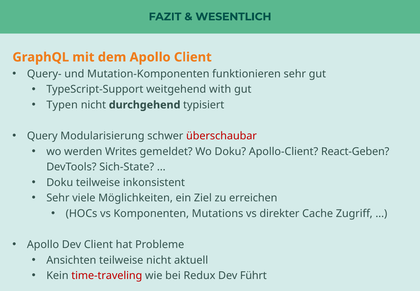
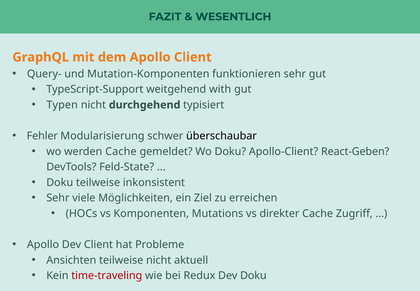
Query: Query -> Fehler (42, 136)
überschaubar colour: red -> black (221, 136)
werden Writes: Writes -> Cache (121, 151)
Sich-State: Sich-State -> Feld-State (127, 167)
Dev Führt: Führt -> Doku (253, 275)
